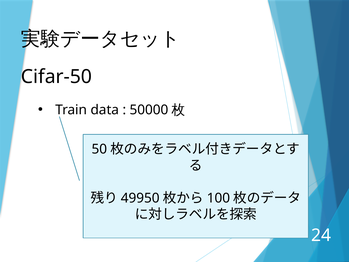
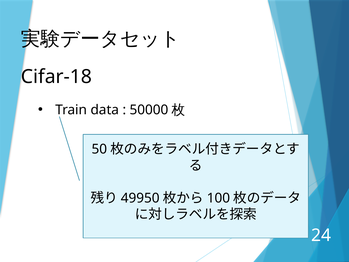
Cifar-50: Cifar-50 -> Cifar-18 (56, 77)
